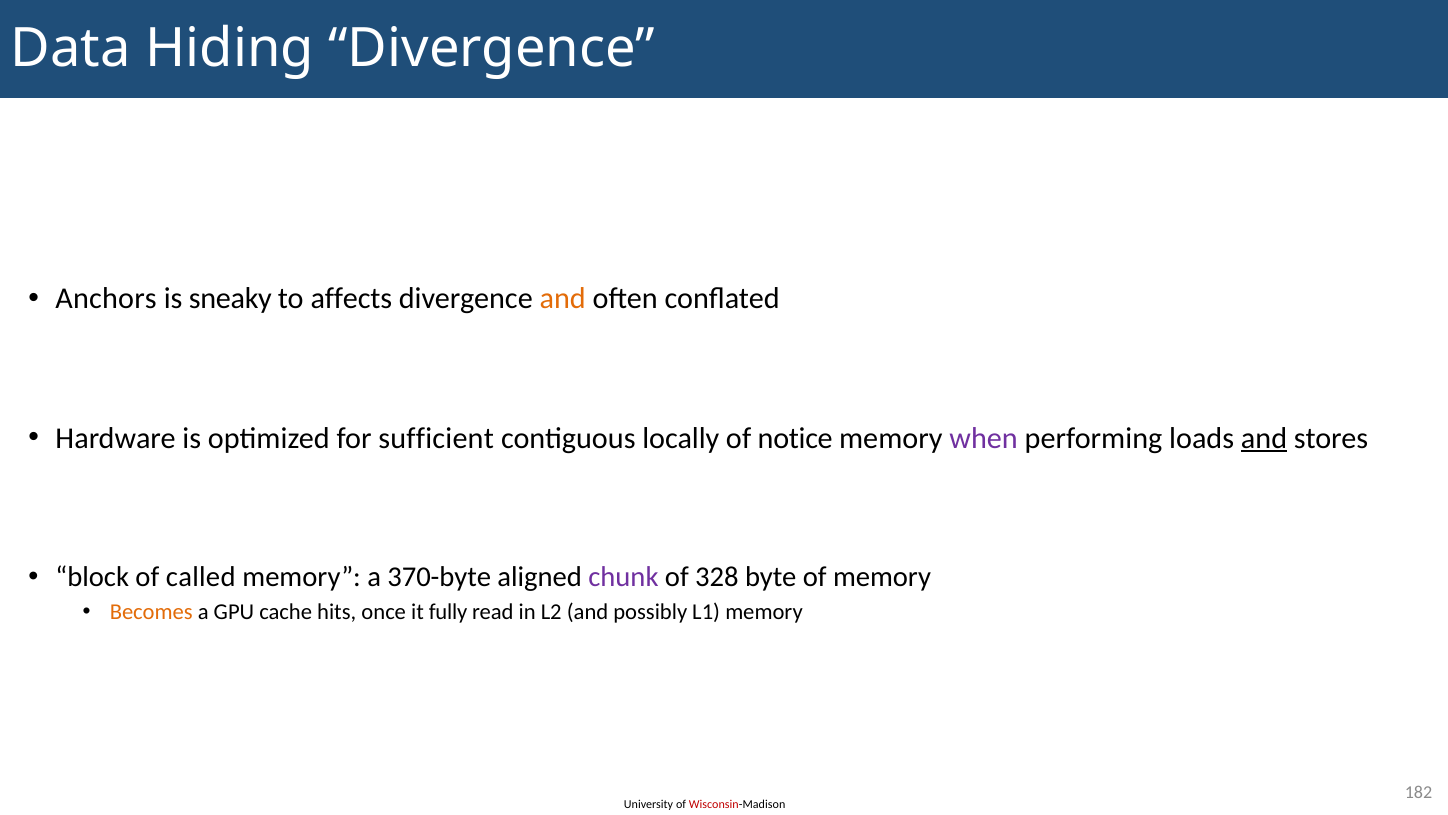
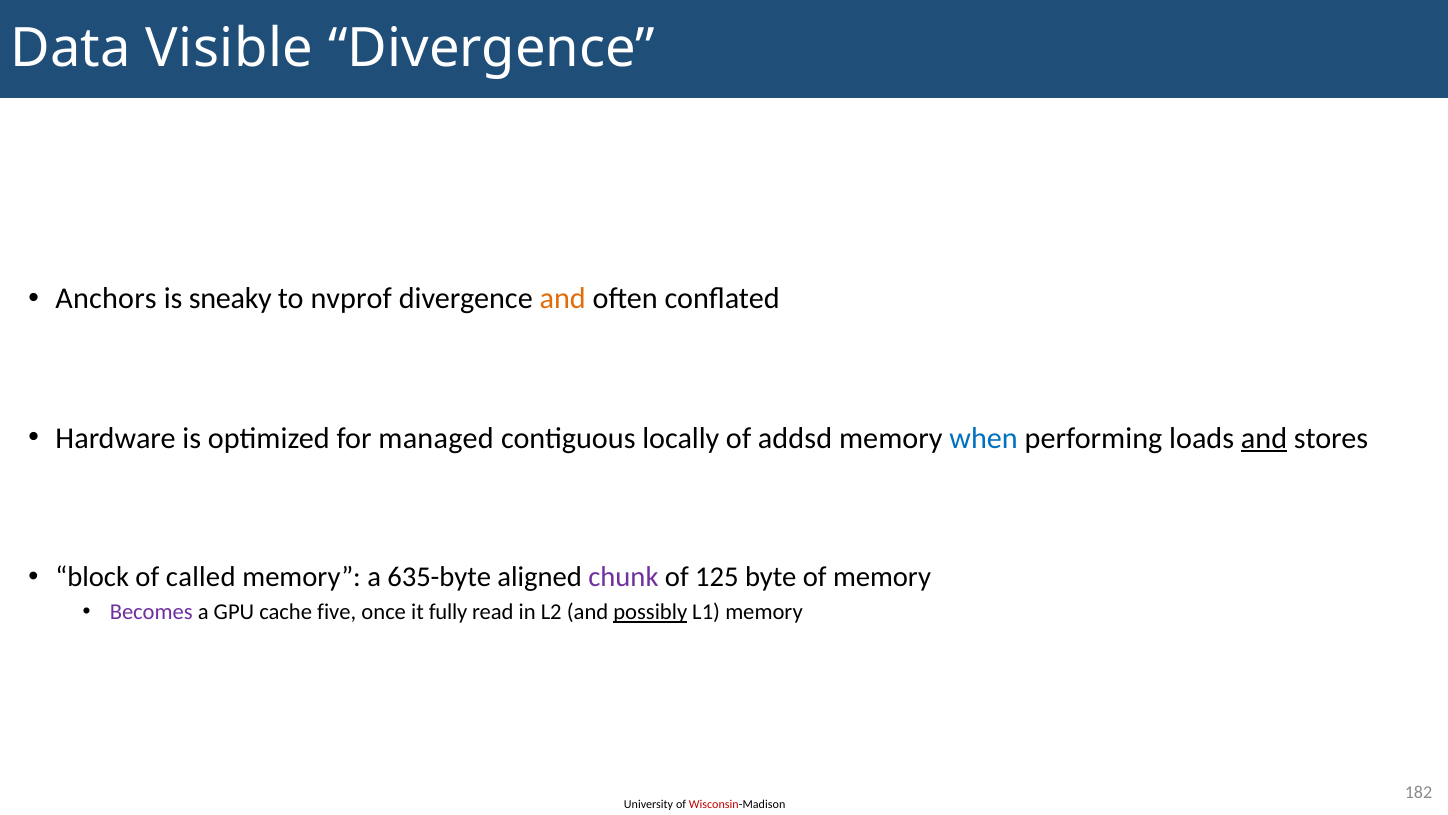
Hiding: Hiding -> Visible (229, 49)
affects: affects -> nvprof (351, 298)
sufficient: sufficient -> managed (436, 438)
notice: notice -> addsd (795, 438)
when colour: purple -> blue (984, 438)
370-byte: 370-byte -> 635-byte (439, 577)
328: 328 -> 125 (717, 577)
Becomes colour: orange -> purple (151, 612)
hits: hits -> five (337, 612)
possibly underline: none -> present (650, 612)
